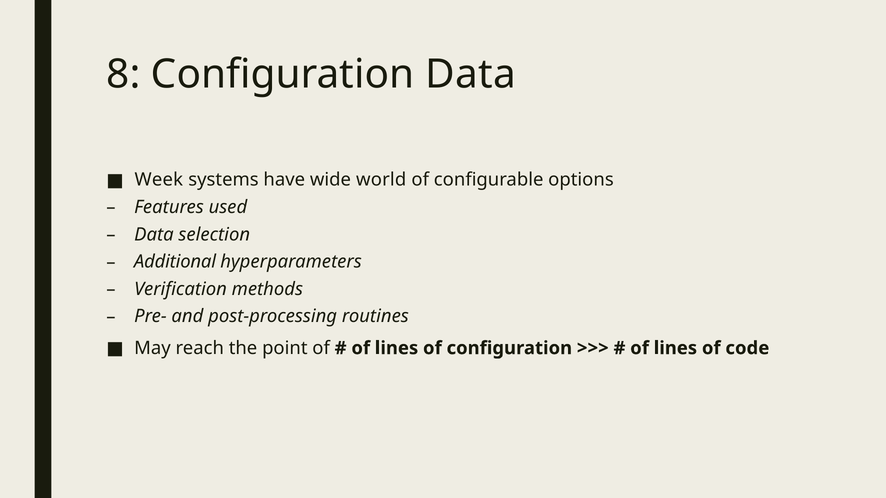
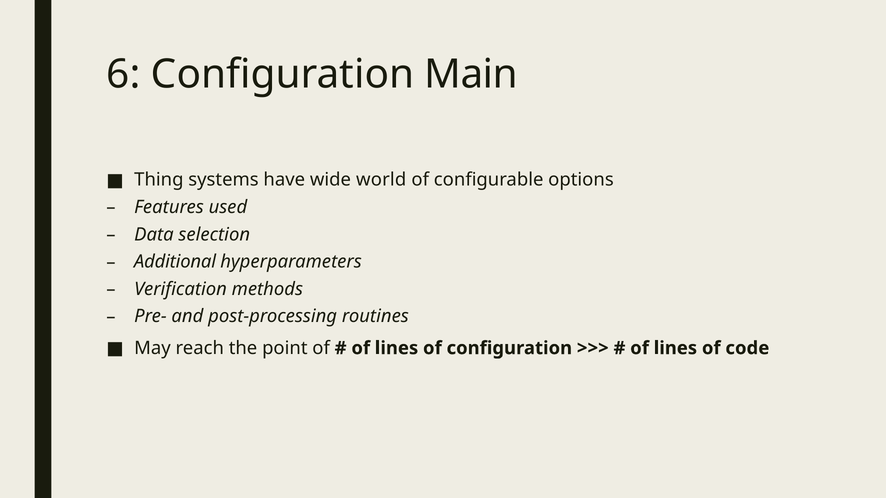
8: 8 -> 6 (123, 74)
Configuration Data: Data -> Main (471, 74)
Week: Week -> Thing (159, 180)
